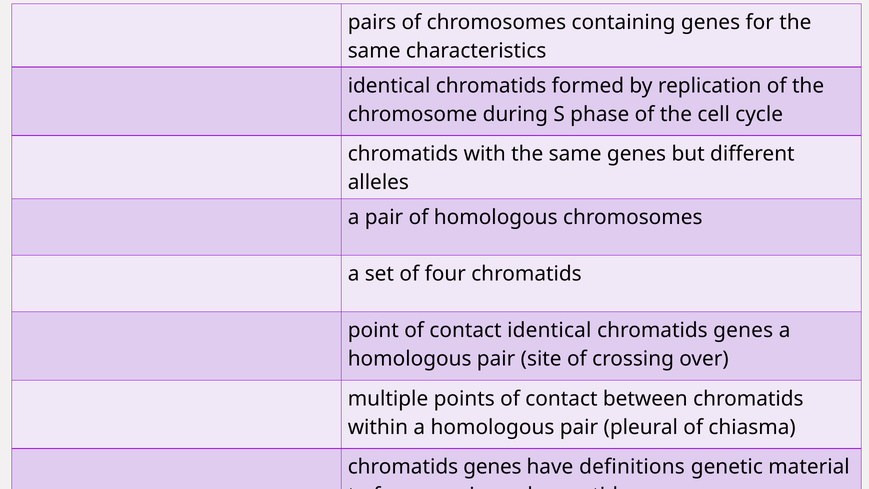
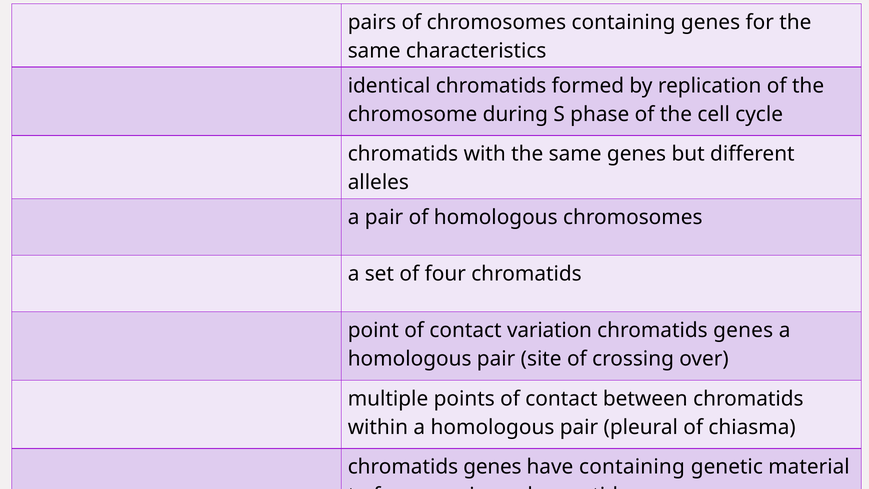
contact identical: identical -> variation (550, 330)
have definitions: definitions -> containing (632, 467)
